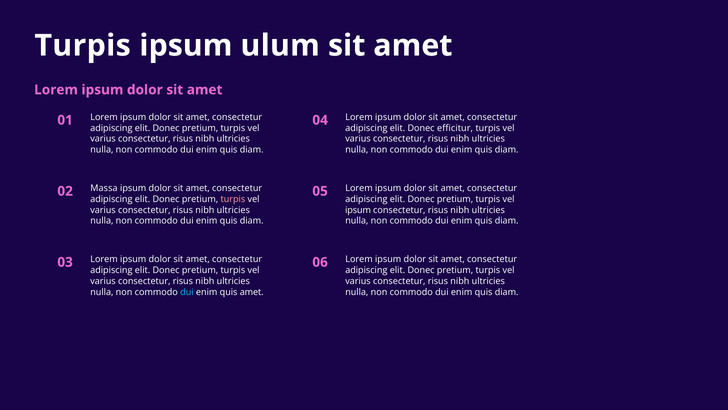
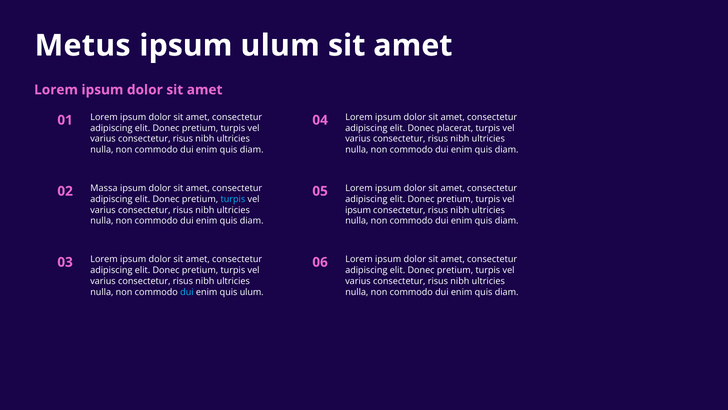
Turpis: Turpis -> Metus (83, 46)
efficitur: efficitur -> placerat (455, 128)
turpis colour: pink -> light blue (233, 199)
quis amet: amet -> ulum (252, 292)
